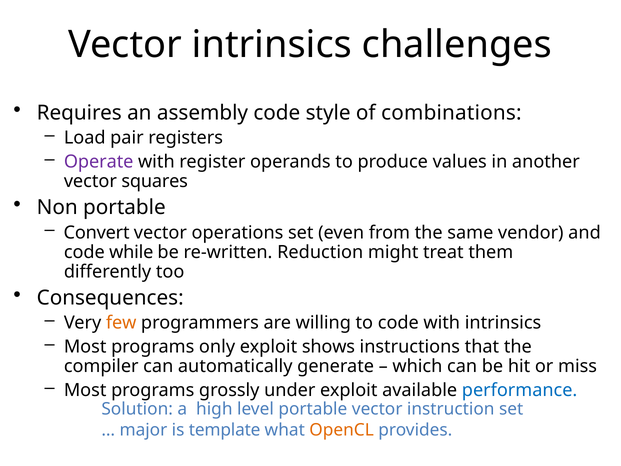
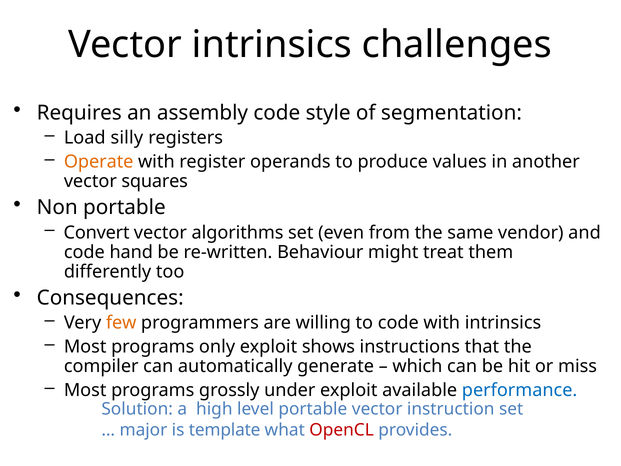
combinations: combinations -> segmentation (451, 113)
pair: pair -> silly (127, 138)
Operate colour: purple -> orange (99, 162)
operations: operations -> algorithms (238, 232)
while: while -> hand (131, 252)
Reduction: Reduction -> Behaviour (320, 252)
OpenCL colour: orange -> red (342, 430)
